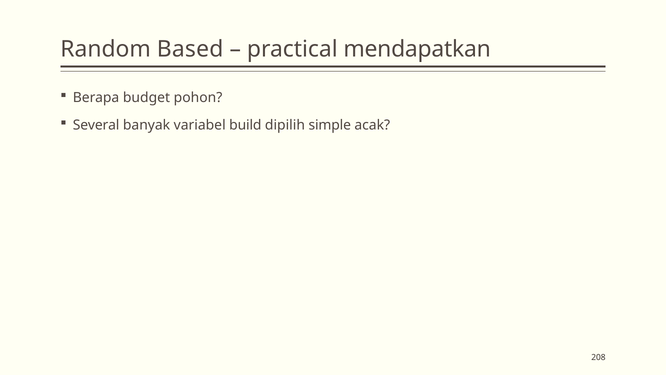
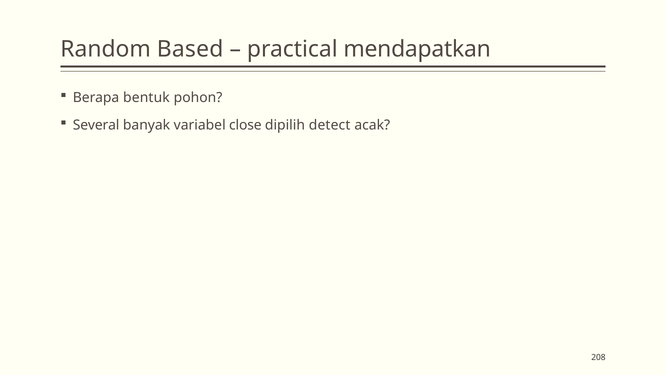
budget: budget -> bentuk (146, 97)
build: build -> close (245, 125)
simple: simple -> detect (330, 125)
